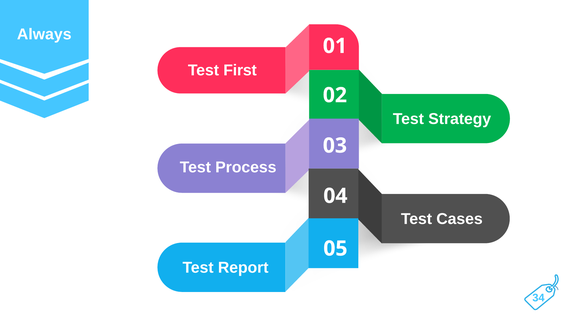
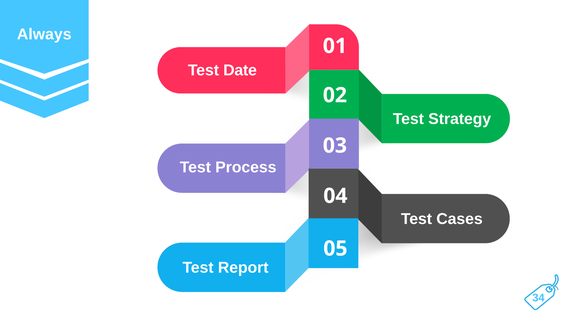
First: First -> Date (240, 70)
